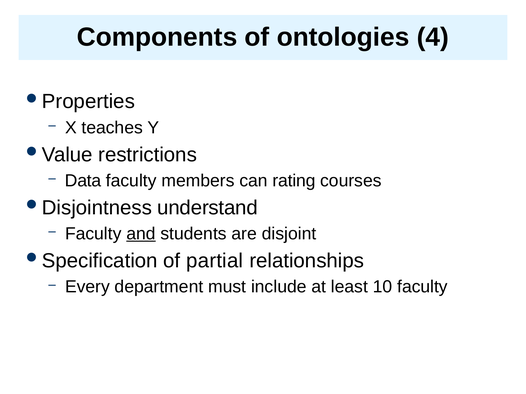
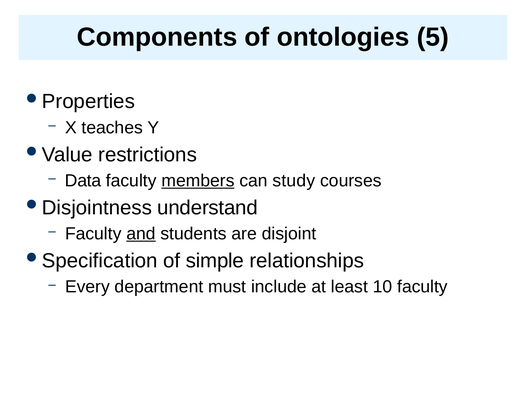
4: 4 -> 5 (433, 37)
members underline: none -> present (198, 181)
rating: rating -> study (294, 181)
partial: partial -> simple (215, 261)
